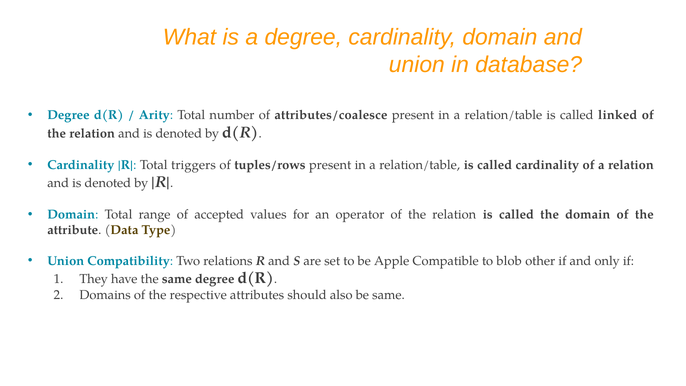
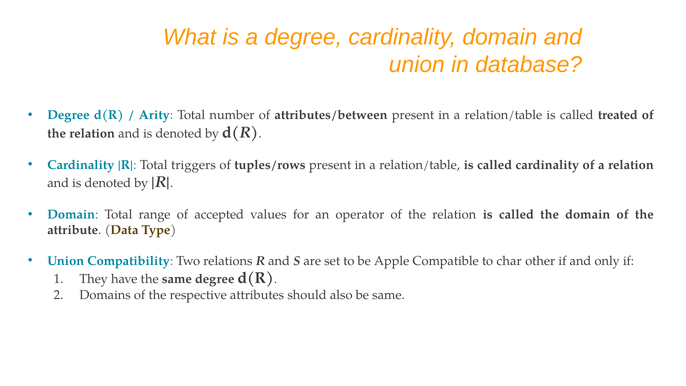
attributes/coalesce: attributes/coalesce -> attributes/between (331, 115)
linked: linked -> treated (618, 115)
blob: blob -> char (509, 261)
